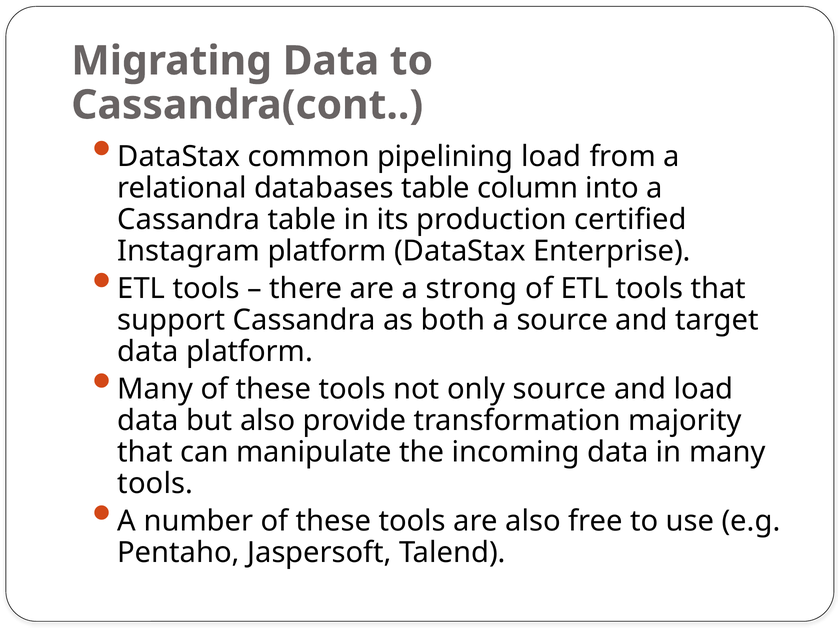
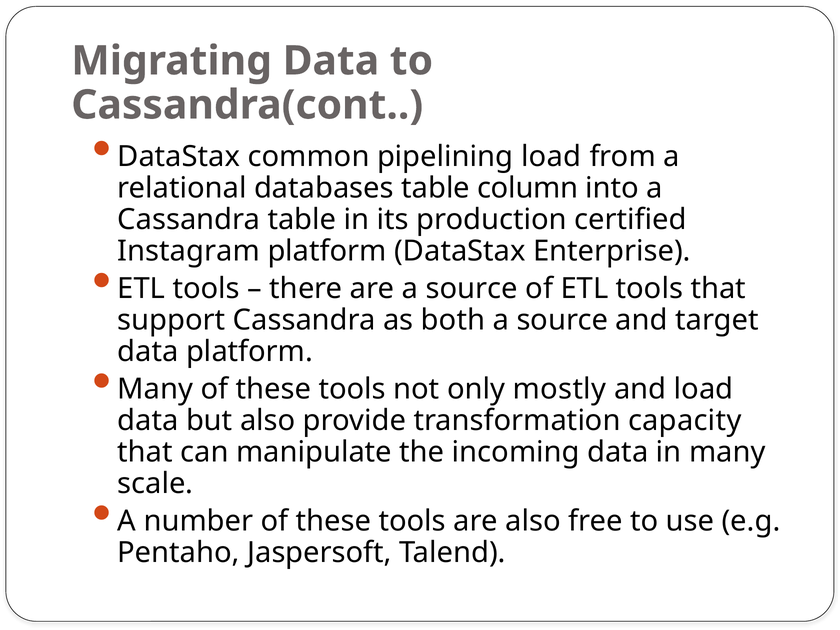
are a strong: strong -> source (472, 289)
only source: source -> mostly (559, 389)
majority: majority -> capacity (685, 421)
tools: tools -> scale (155, 484)
